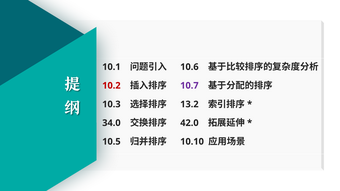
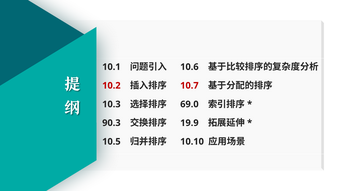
10.7 colour: purple -> red (189, 86)
13.2: 13.2 -> 69.0 (189, 104)
34.0: 34.0 -> 90.3 (111, 123)
42.0: 42.0 -> 19.9 (189, 123)
